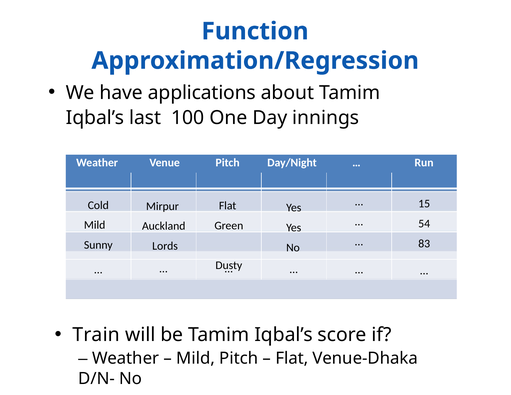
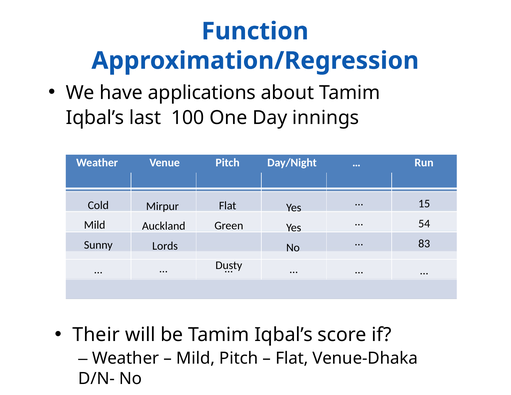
Train: Train -> Their (96, 335)
